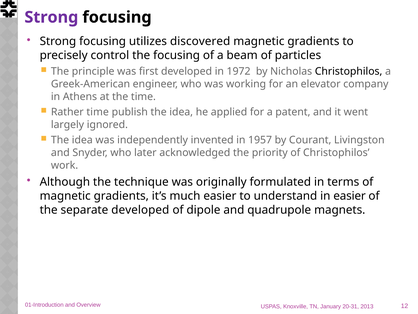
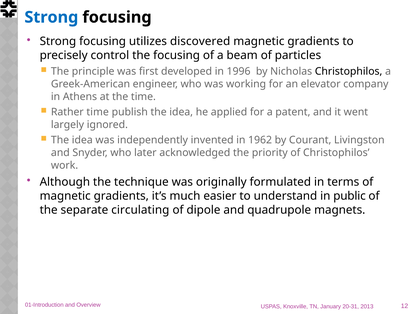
Strong colour: purple -> blue (51, 17)
1972: 1972 -> 1996 (239, 71)
1957: 1957 -> 1962 (260, 140)
in easier: easier -> public (350, 196)
separate developed: developed -> circulating (140, 210)
